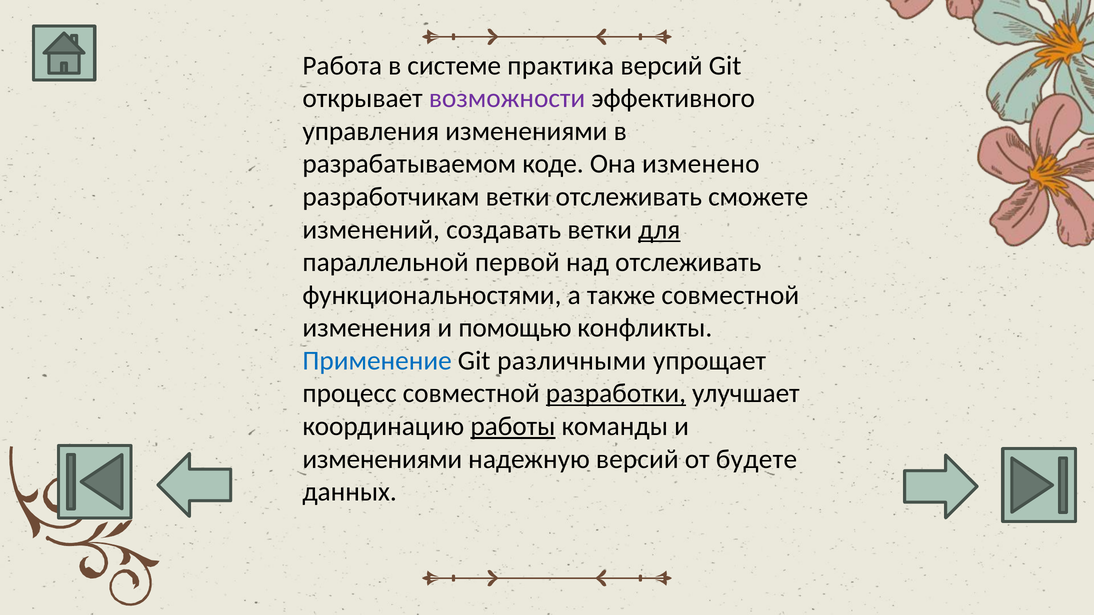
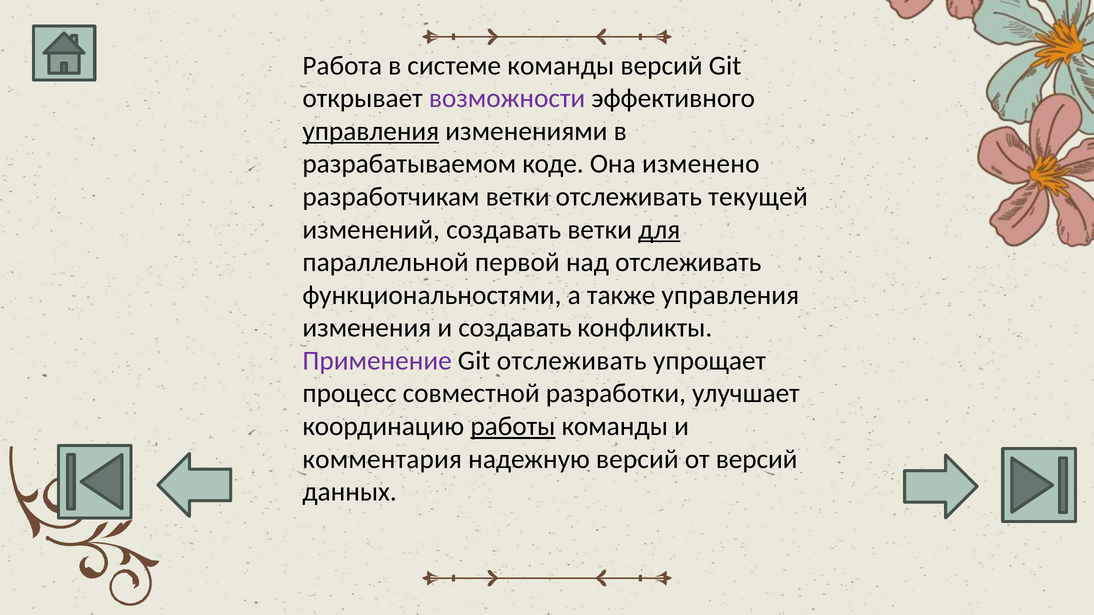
системе практика: практика -> команды (561, 66)
управления underline: none -> present (371, 131)
сможете: сможете -> текущей (758, 197)
также совместной: совместной -> управления (730, 295)
и помощью: помощью -> создавать (515, 328)
Применение colour: blue -> purple (377, 361)
Git различными: различными -> отслеживать (572, 361)
разработки underline: present -> none (616, 394)
изменениями: изменениями -> комментария (382, 459)
от будете: будете -> версий (757, 459)
